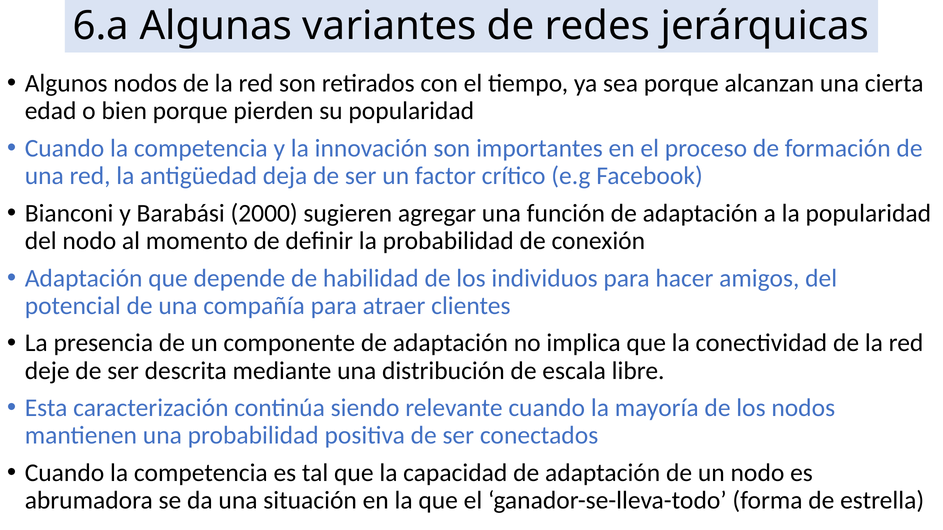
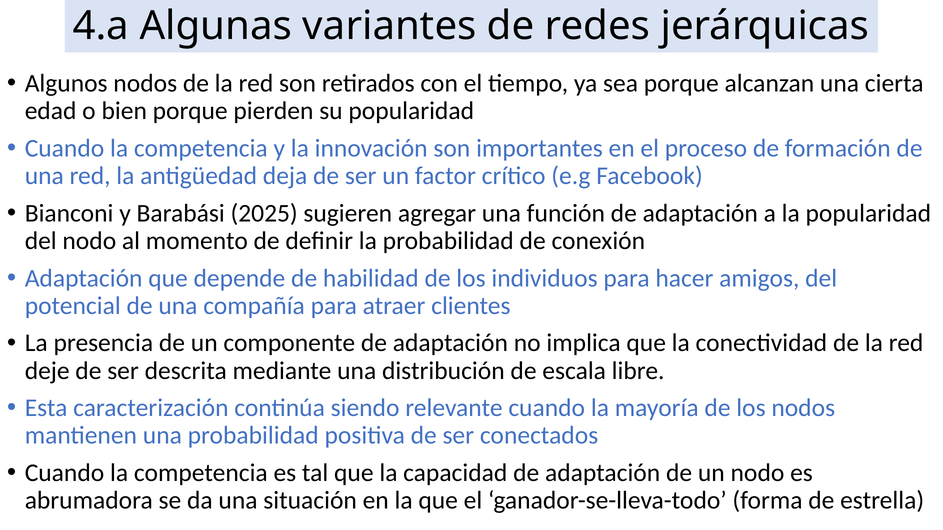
6.a: 6.a -> 4.a (101, 26)
2000: 2000 -> 2025 (264, 213)
